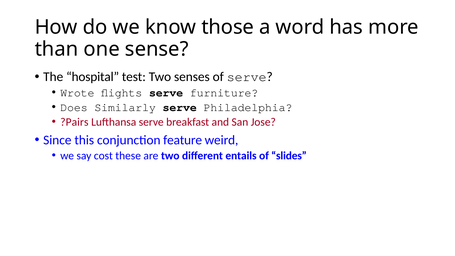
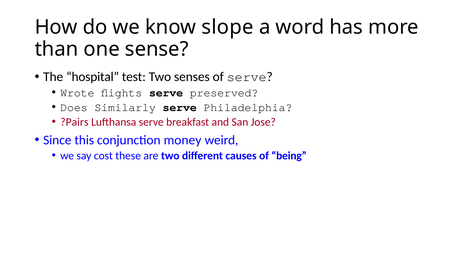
those: those -> slope (228, 27)
furniture: furniture -> preserved (224, 93)
feature: feature -> money (183, 140)
entails: entails -> causes (241, 156)
slides: slides -> being (289, 156)
